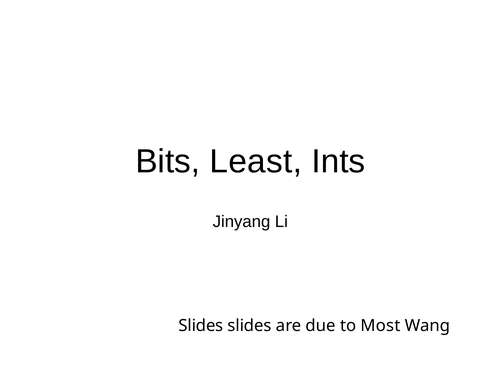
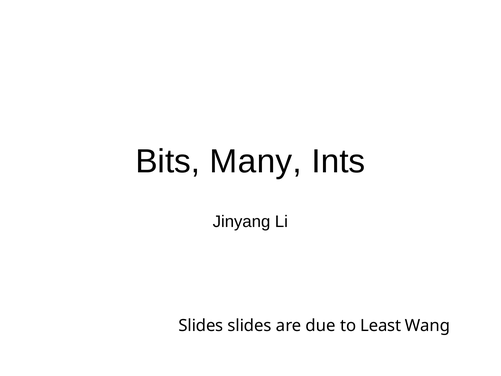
Least: Least -> Many (256, 161)
Most: Most -> Least (381, 326)
